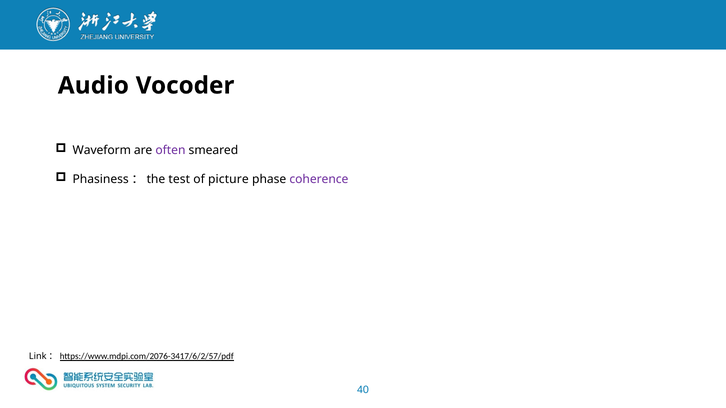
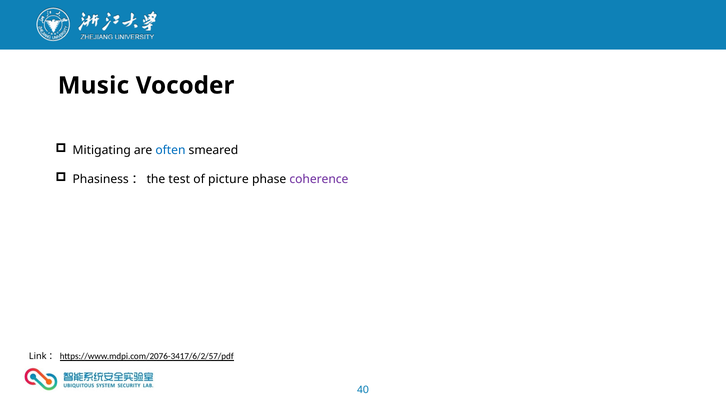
Audio: Audio -> Music (93, 86)
Waveform: Waveform -> Mitigating (102, 150)
often colour: purple -> blue (170, 150)
